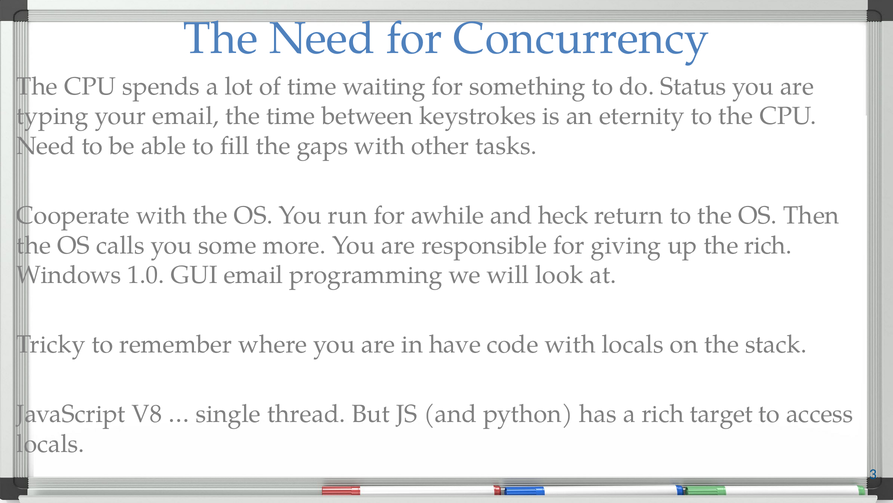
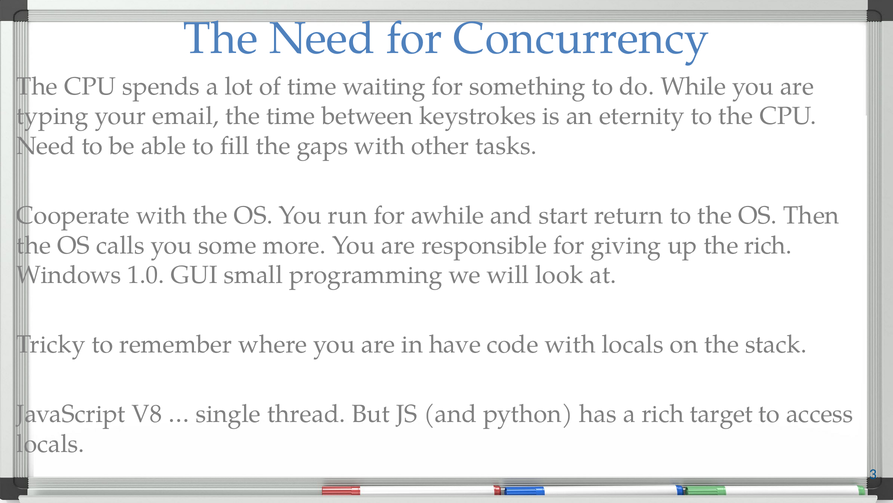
Status: Status -> While (693, 86)
heck: heck -> start (563, 215)
GUI email: email -> small (253, 275)
